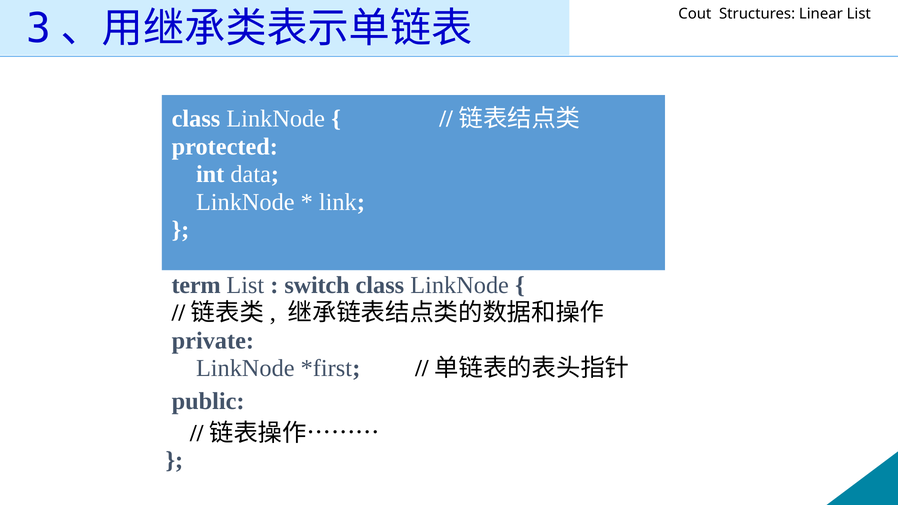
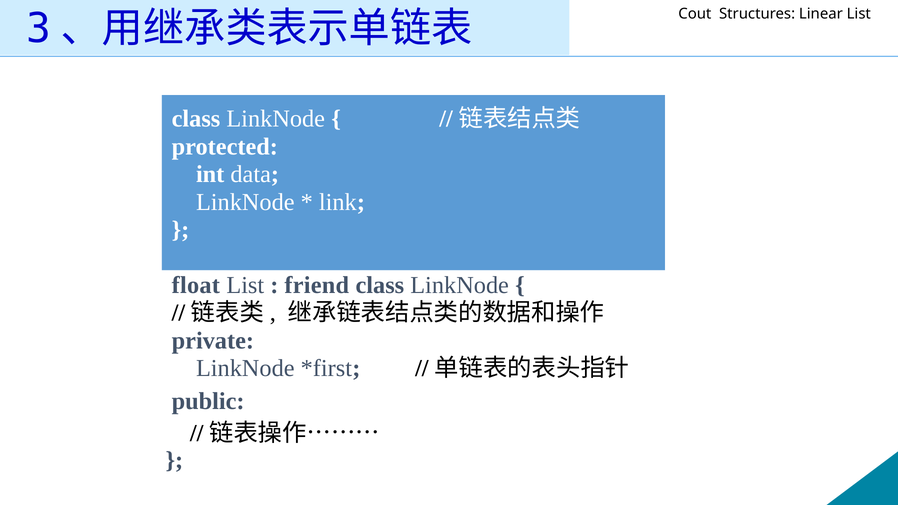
term: term -> float (196, 285)
switch: switch -> friend (317, 285)
